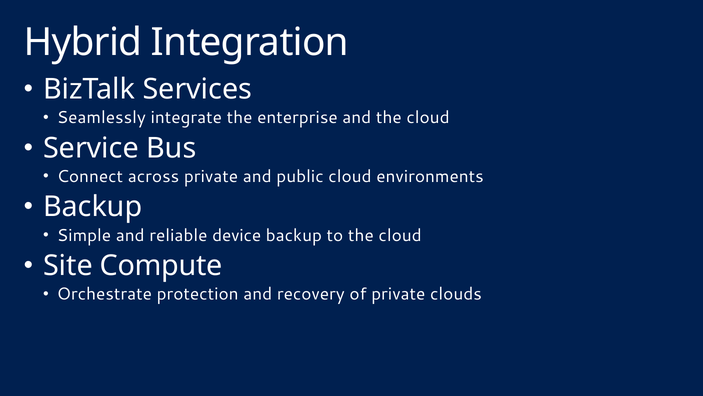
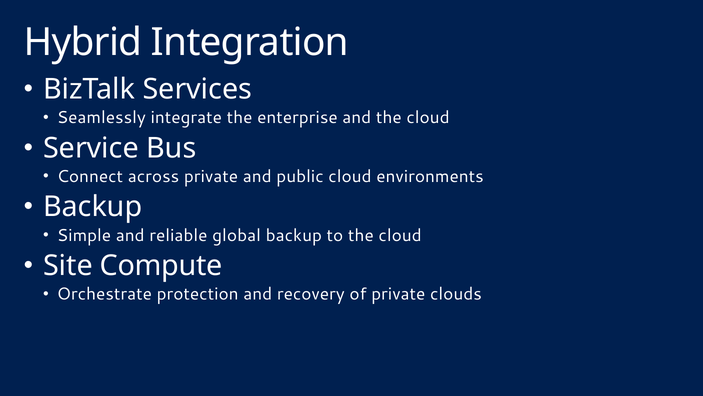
device: device -> global (237, 235)
